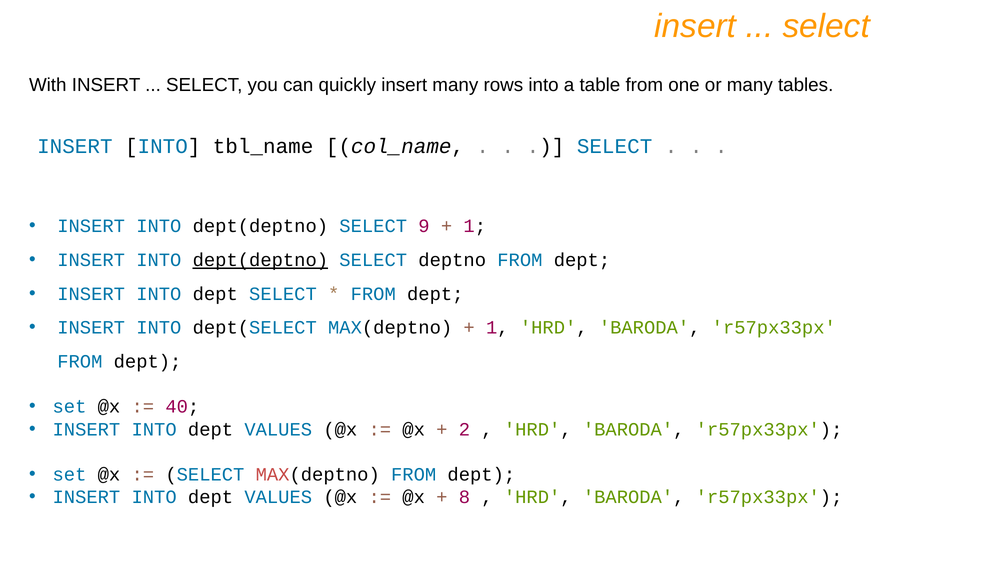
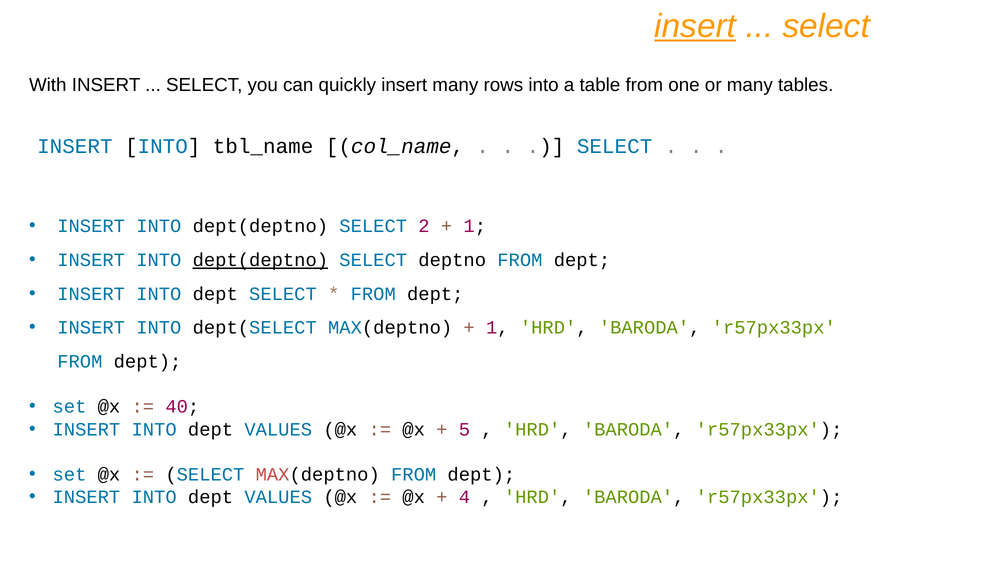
insert underline: none -> present (695, 26)
9: 9 -> 2 (424, 226)
2: 2 -> 5 (464, 429)
8: 8 -> 4 (464, 497)
